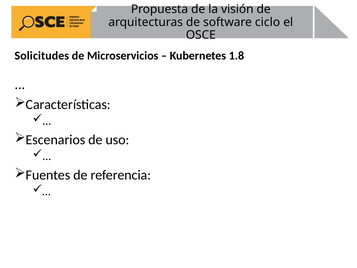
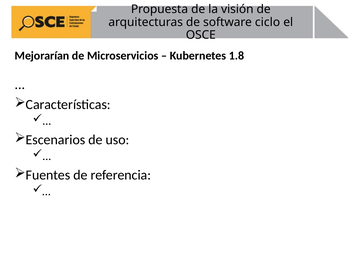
Solicitudes: Solicitudes -> Mejorarían (42, 56)
